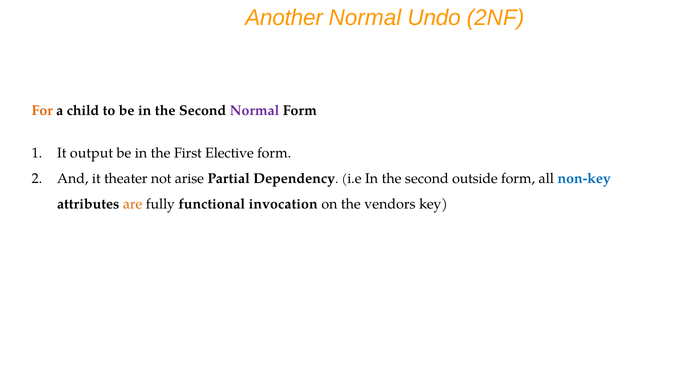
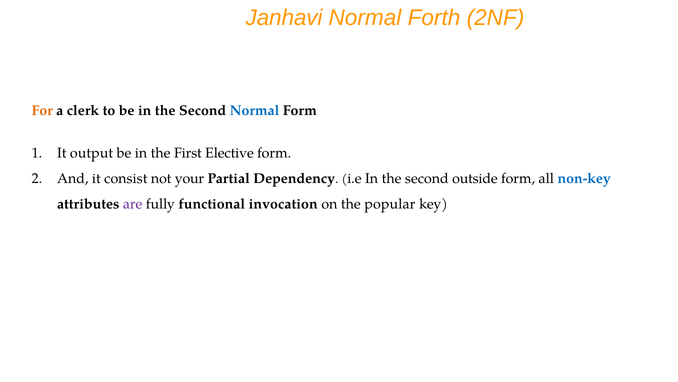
Another: Another -> Janhavi (284, 18)
Undo: Undo -> Forth (434, 18)
child: child -> clerk (83, 111)
Normal colour: purple -> blue (255, 111)
theater: theater -> consist (126, 178)
arise: arise -> your (189, 178)
are colour: orange -> purple (133, 204)
vendors: vendors -> popular (390, 204)
